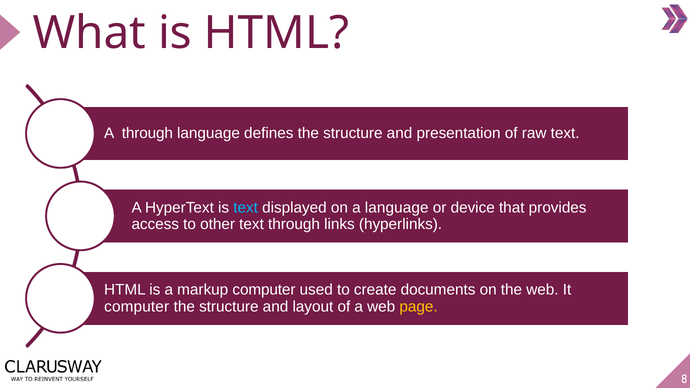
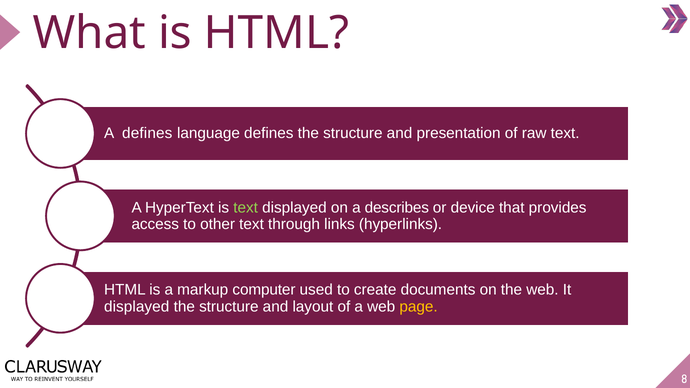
A through: through -> defines (147, 133)
text colour: light blue -> light green (246, 208)
a language: language -> describes (397, 208)
computer: computer -> displayed (137, 307)
